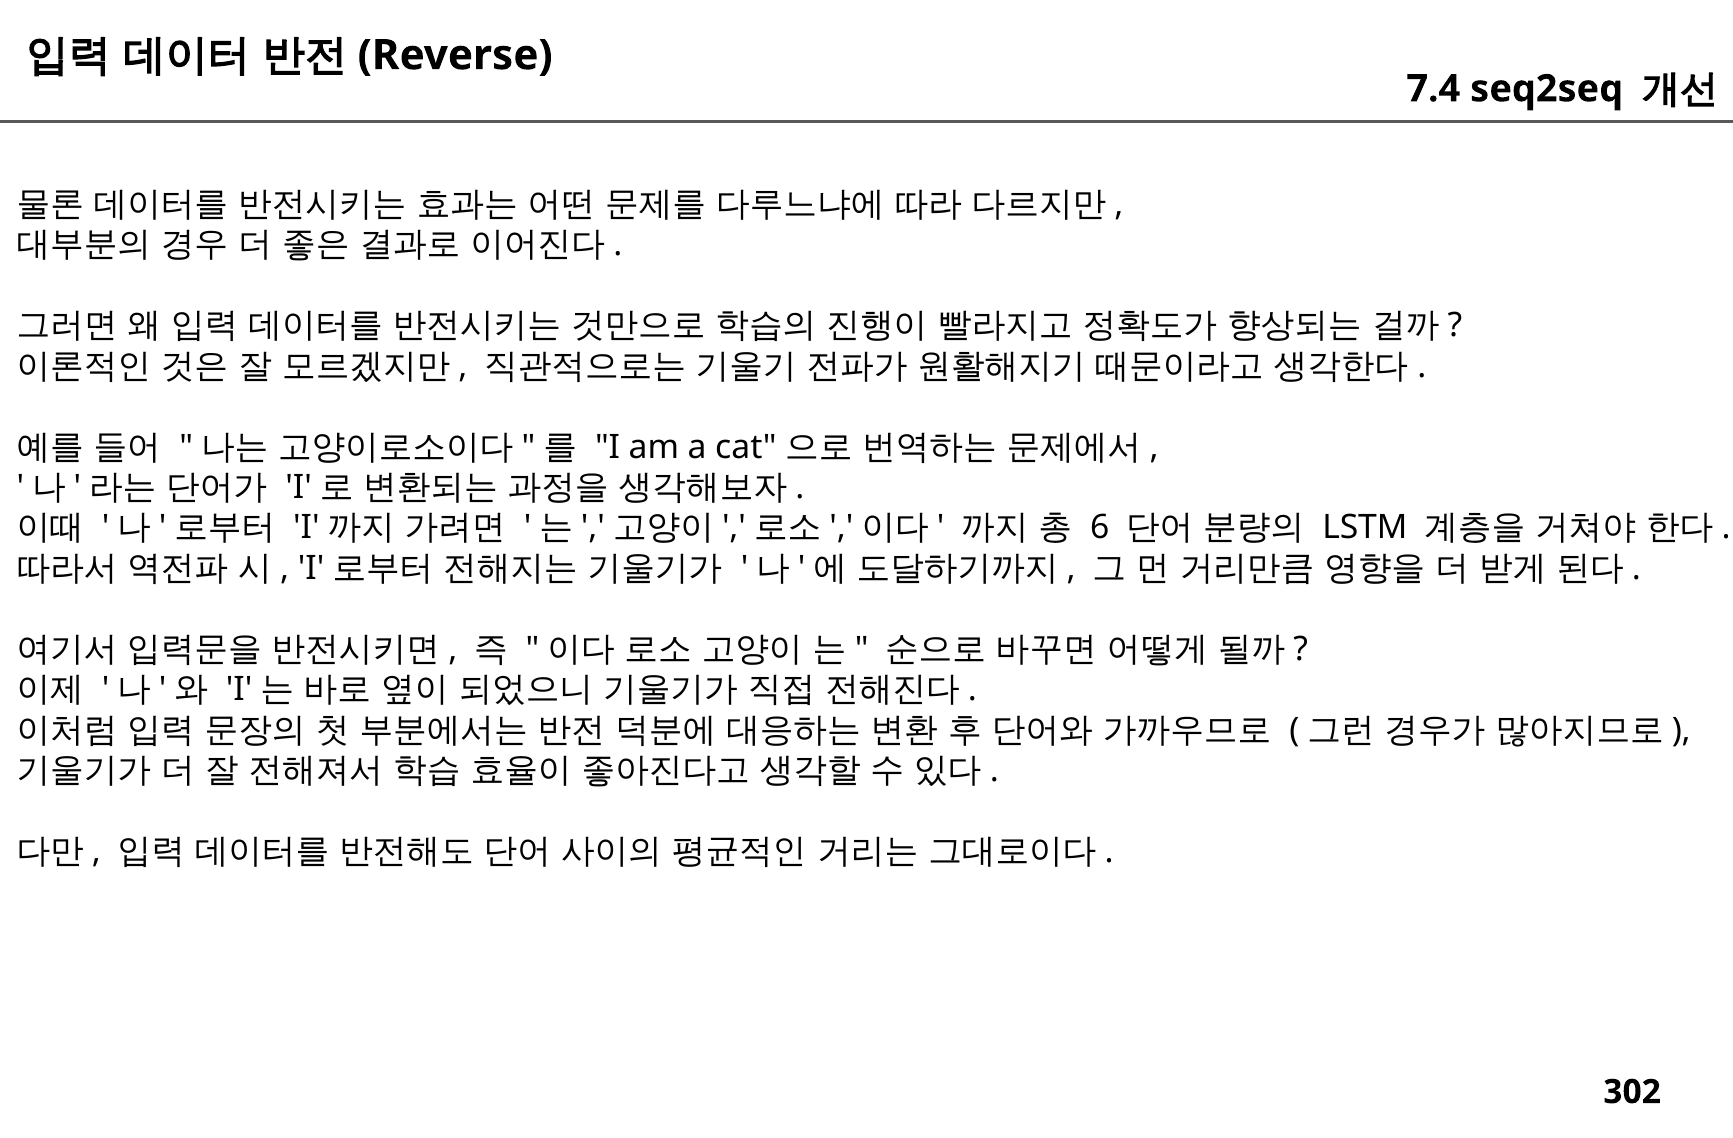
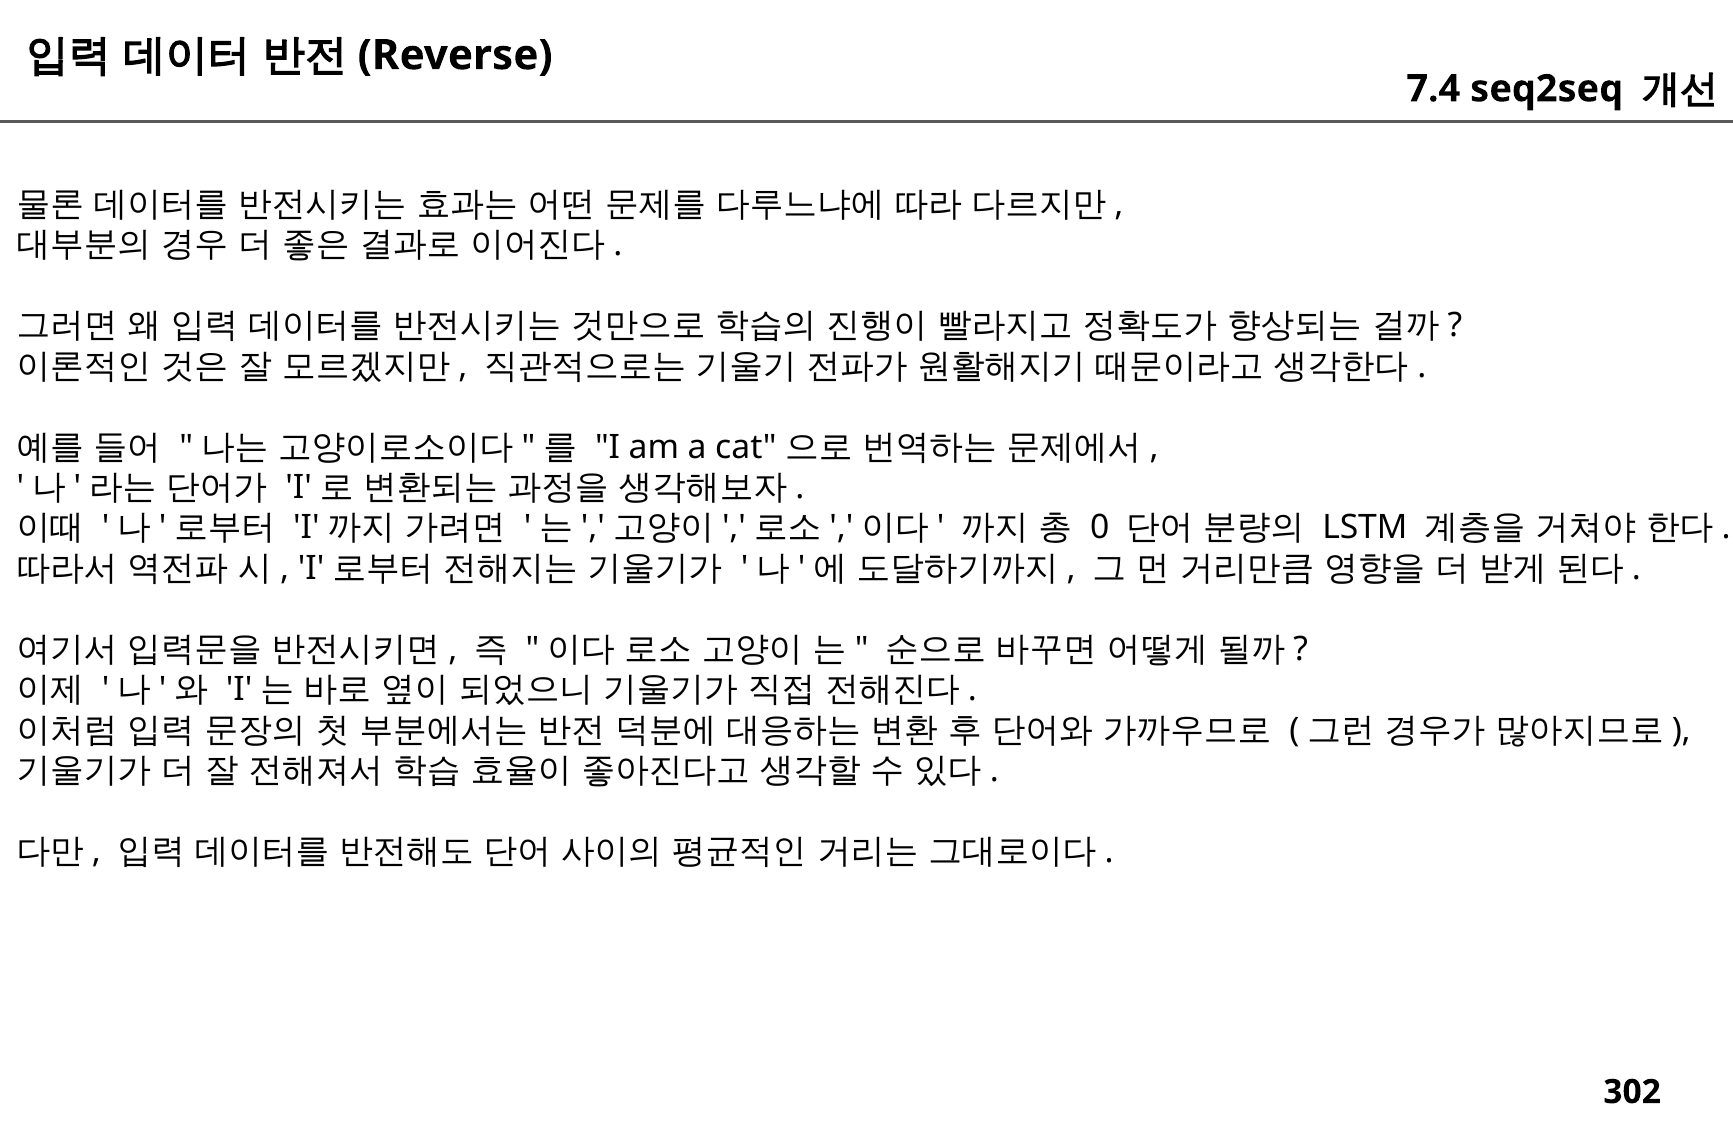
6: 6 -> 0 (1100, 528)
